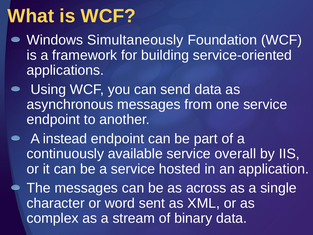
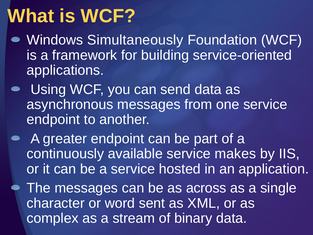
instead: instead -> greater (65, 139)
overall: overall -> makes (235, 154)
